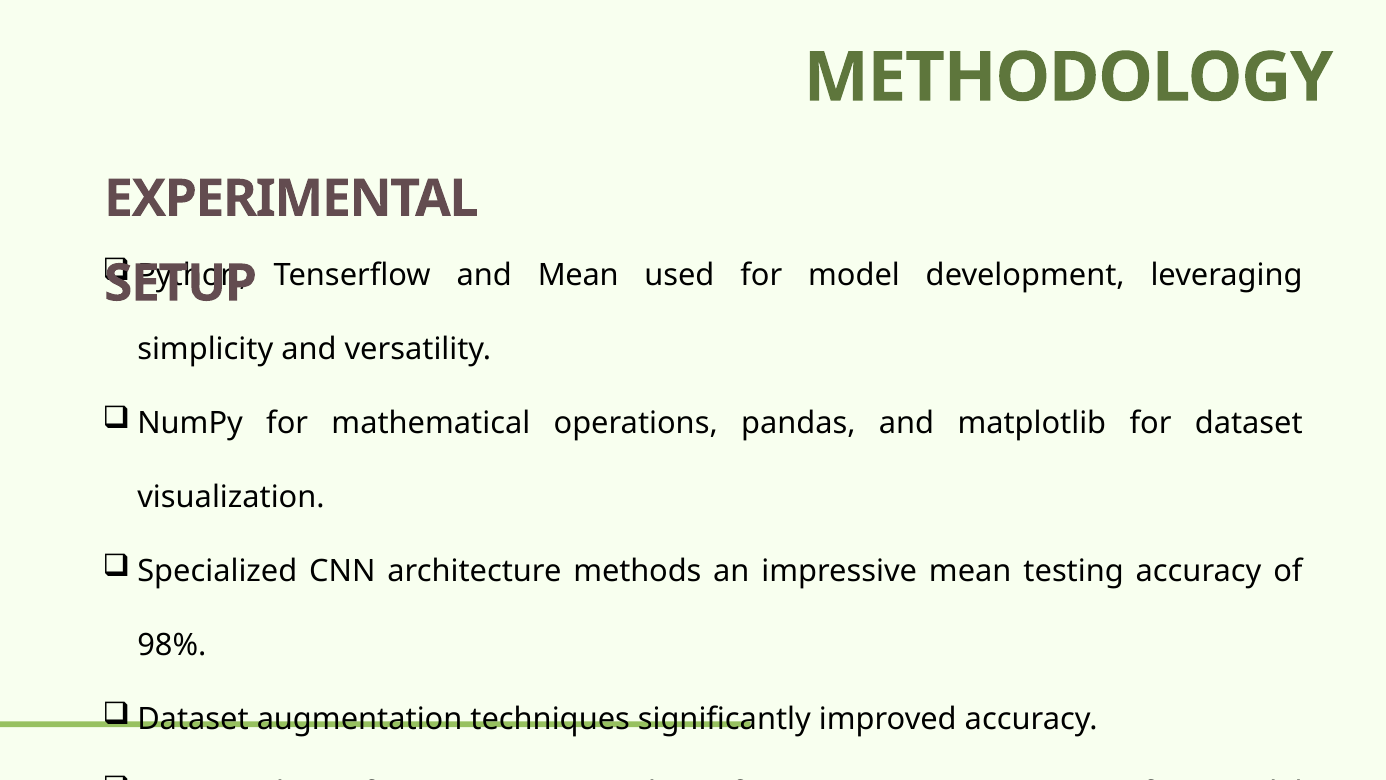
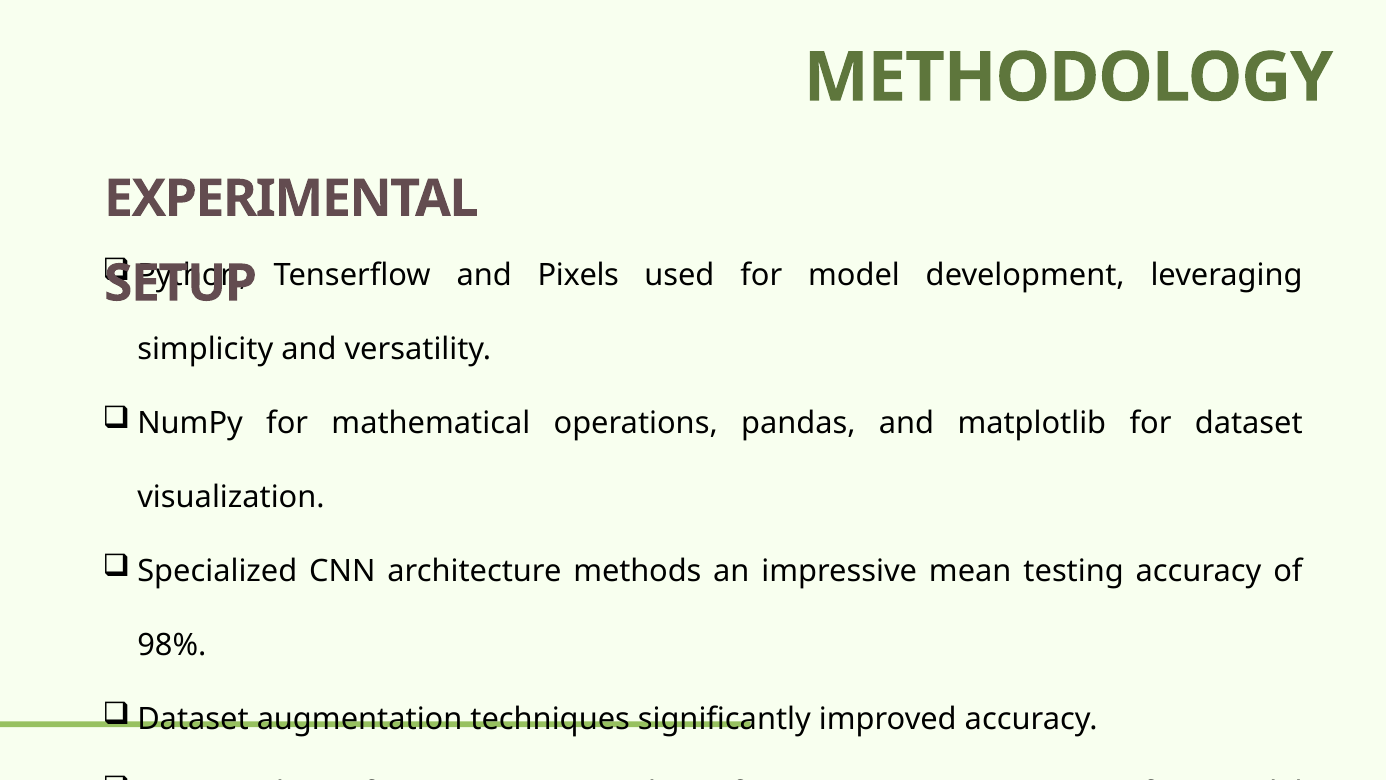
and Mean: Mean -> Pixels (578, 275)
